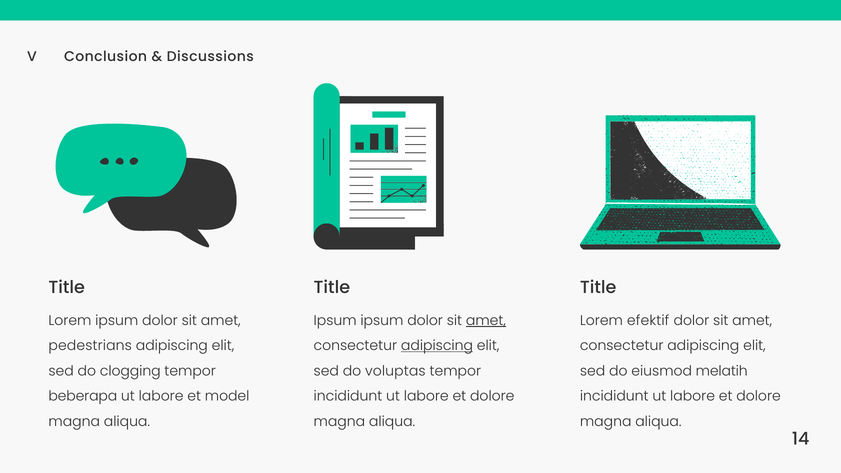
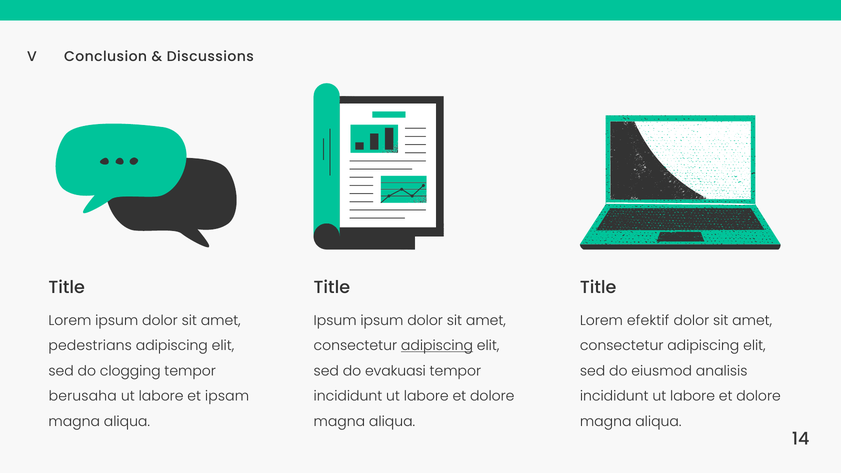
amet underline: present -> none (486, 321)
voluptas: voluptas -> evakuasi (395, 371)
melatih: melatih -> analisis (722, 371)
beberapa: beberapa -> berusaha (83, 396)
model: model -> ipsam (227, 396)
